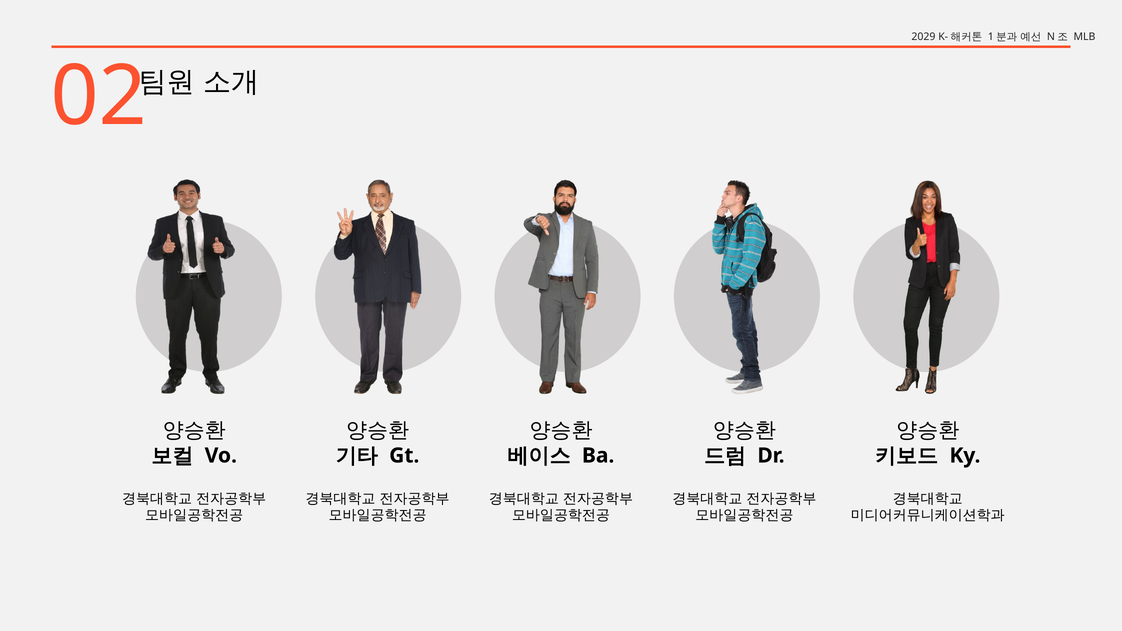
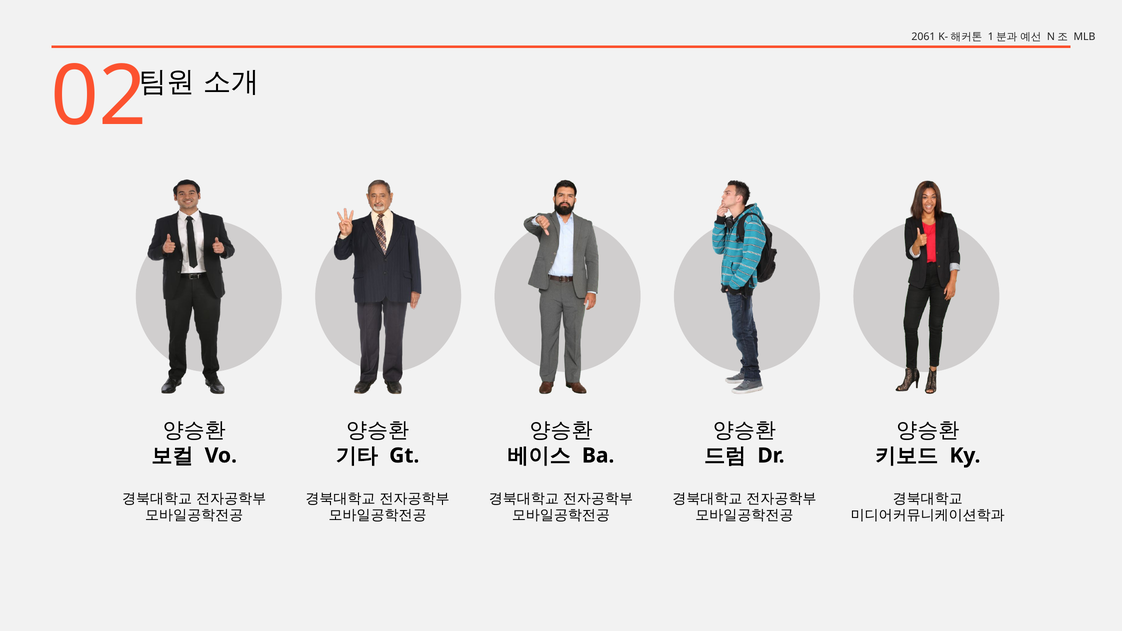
2029: 2029 -> 2061 (923, 37)
